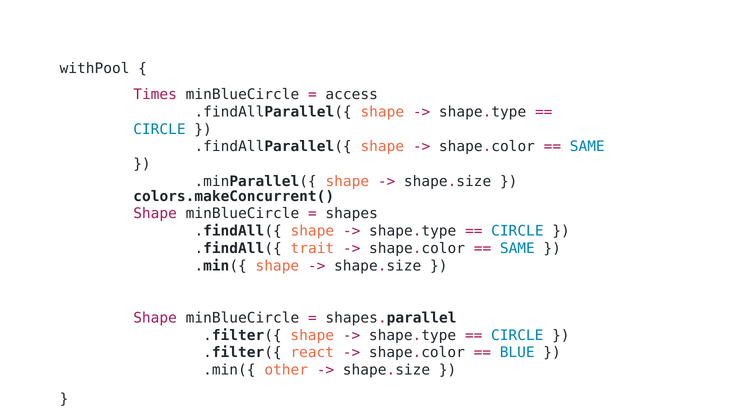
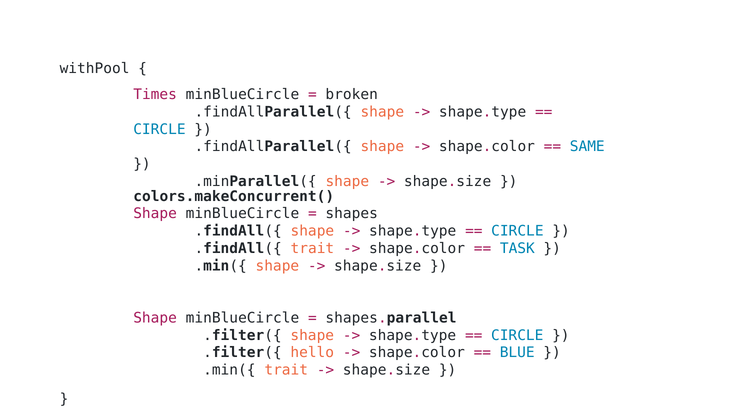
access: access -> broken (352, 95)
SAME: SAME -> TASK (517, 249)
react: react -> hello (312, 353)
.min({ other: other -> trait (286, 370)
